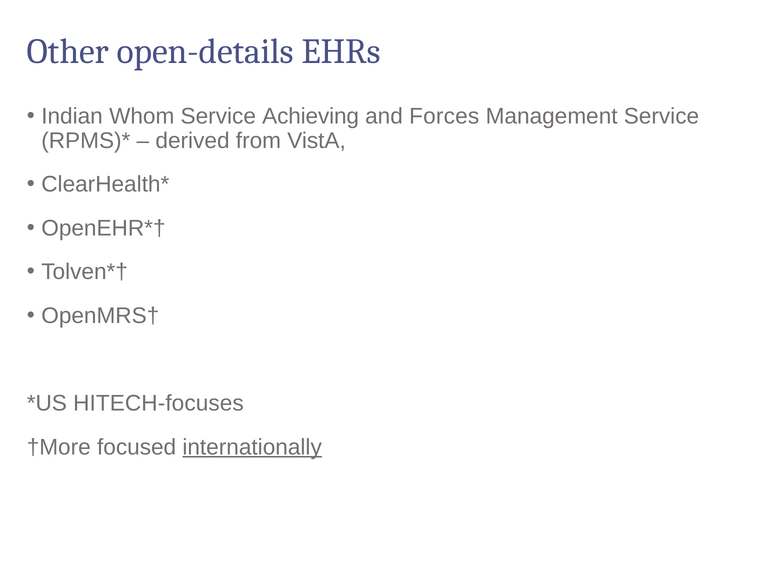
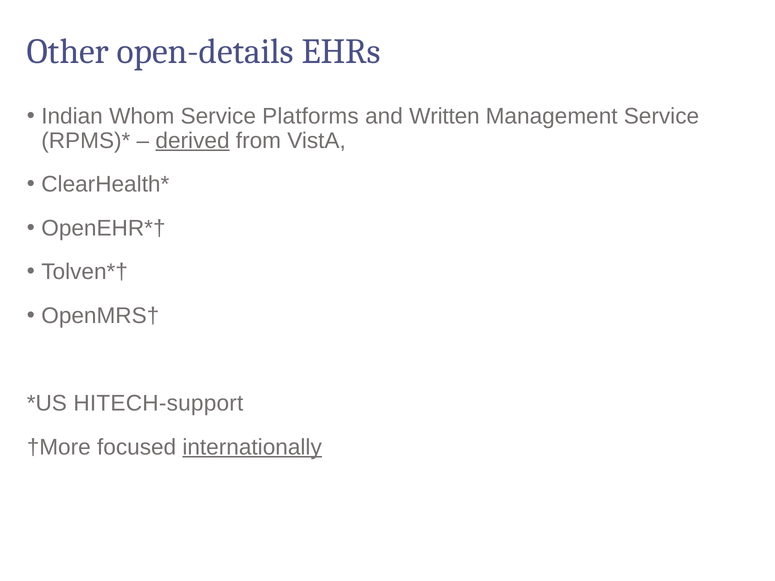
Achieving: Achieving -> Platforms (310, 116)
Forces: Forces -> Written (444, 116)
derived underline: none -> present (193, 141)
HITECH-focuses: HITECH-focuses -> HITECH-support (158, 404)
